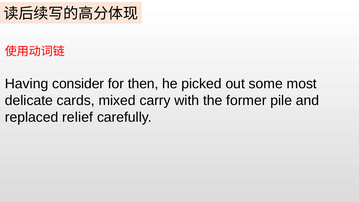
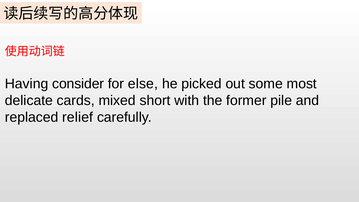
then: then -> else (143, 84)
carry: carry -> short (155, 101)
